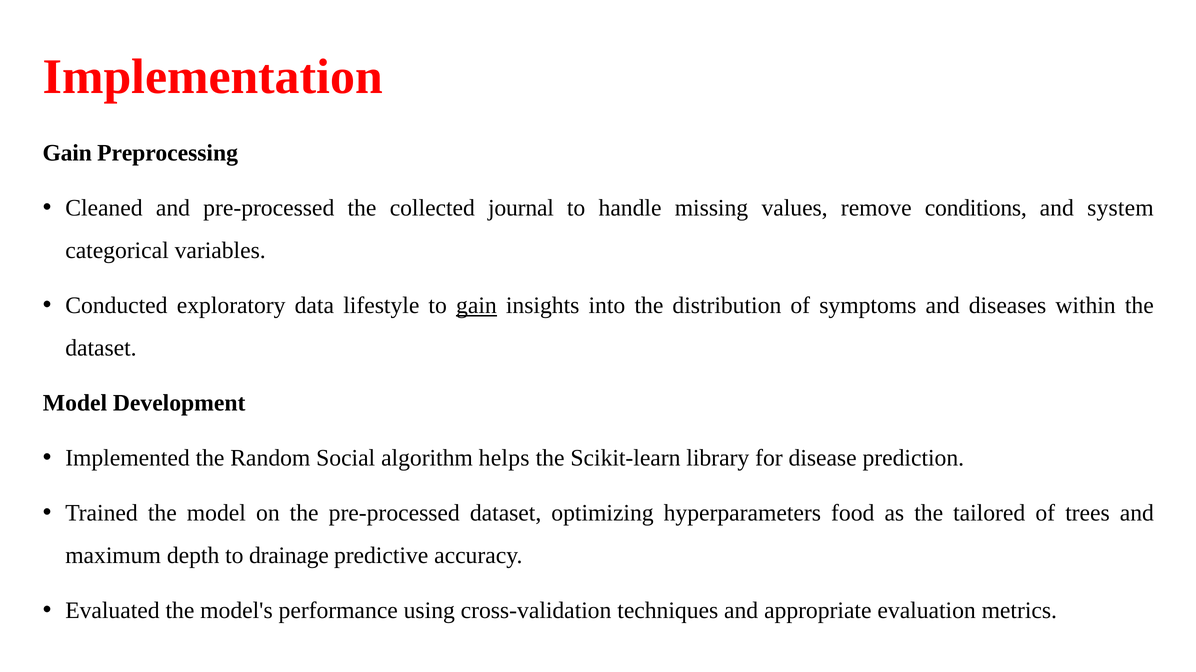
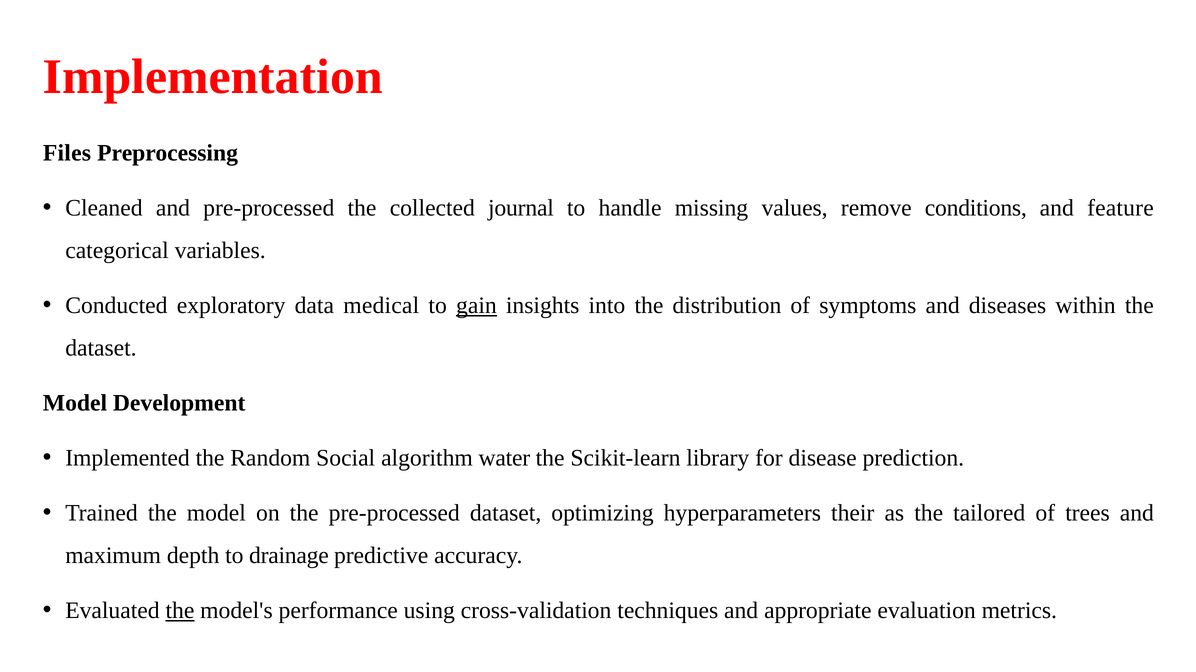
Gain: Gain -> Files (67, 153)
system: system -> feature (1120, 208)
lifestyle: lifestyle -> medical (381, 306)
helps: helps -> water (504, 459)
food: food -> their (853, 514)
the underline: none -> present (180, 611)
